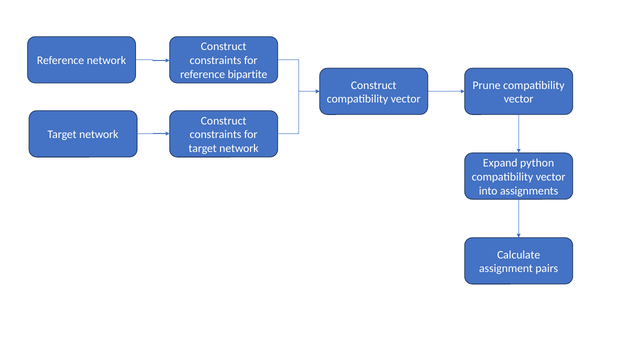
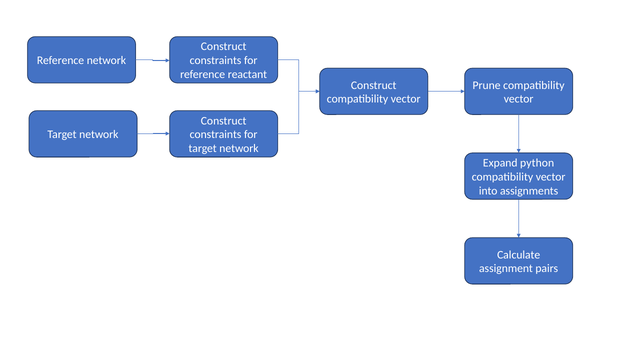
bipartite: bipartite -> reactant (247, 75)
